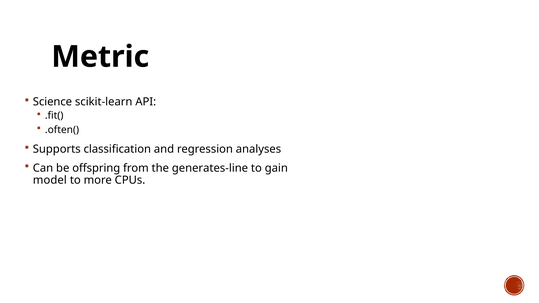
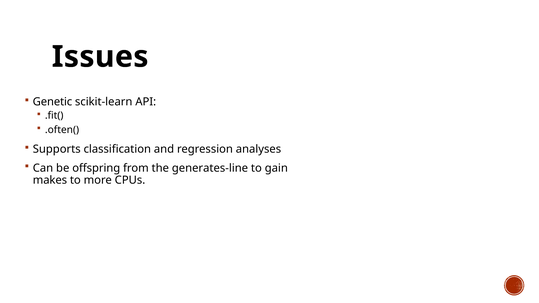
Metric: Metric -> Issues (100, 57)
Science: Science -> Genetic (52, 102)
model: model -> makes (50, 180)
